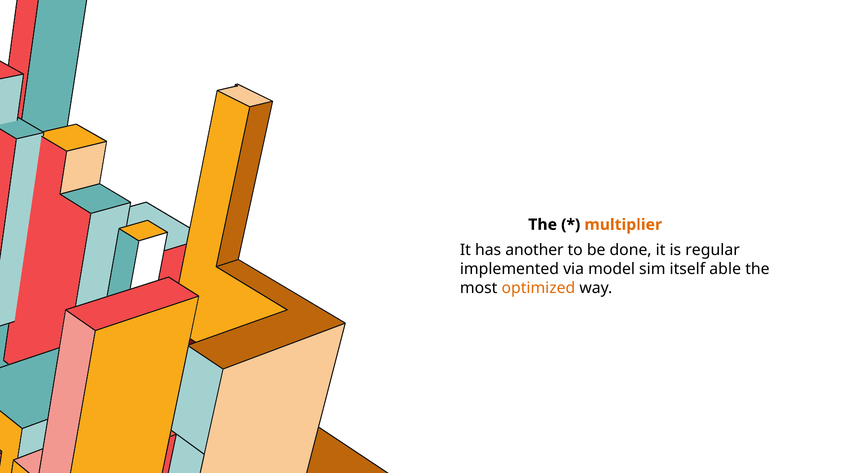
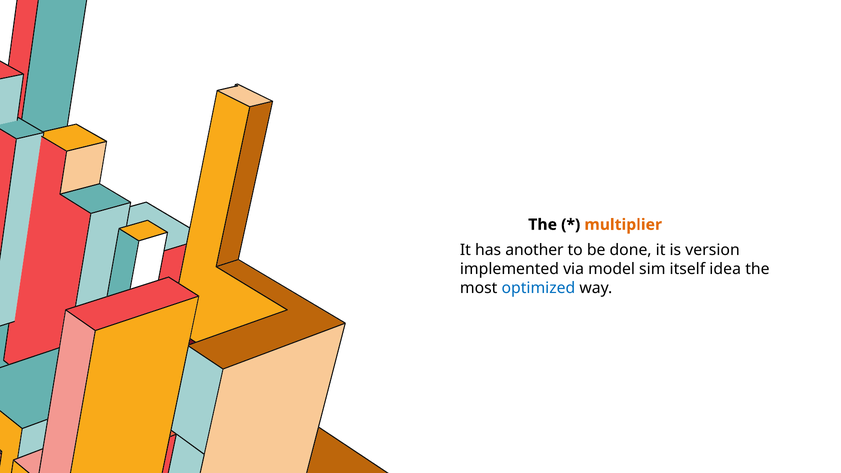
regular: regular -> version (713, 250)
able: able -> idea (725, 269)
optimized colour: orange -> blue (538, 288)
